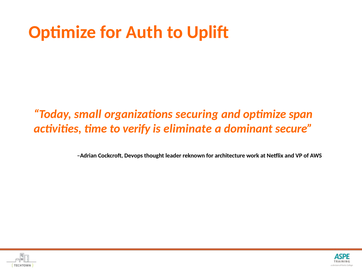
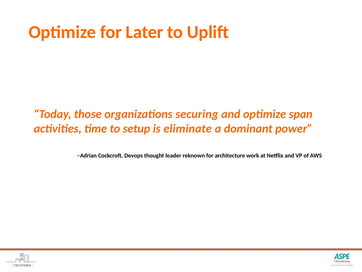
Auth: Auth -> Later (144, 32)
small: small -> those (88, 114)
verify: verify -> setup (136, 128)
secure: secure -> power (294, 128)
